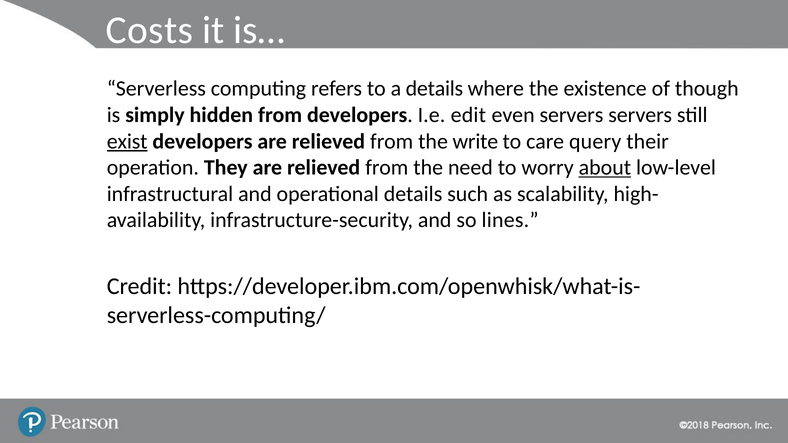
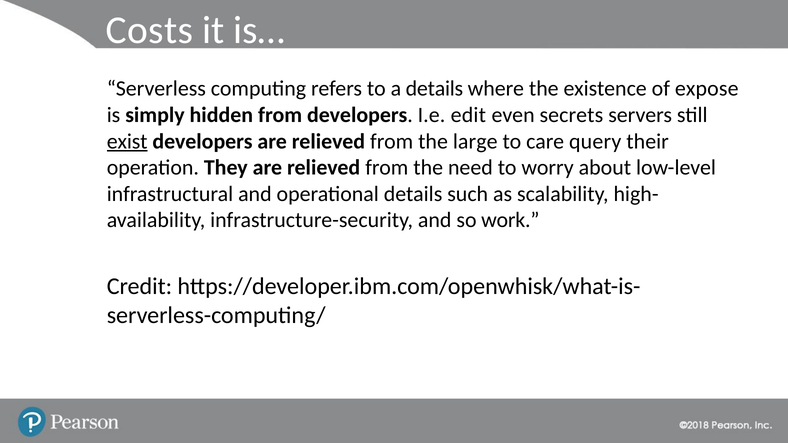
though: though -> expose (707, 89)
even servers: servers -> secrets (571, 115)
write: write -> large (475, 141)
about underline: present -> none (605, 168)
lines: lines -> work (510, 220)
